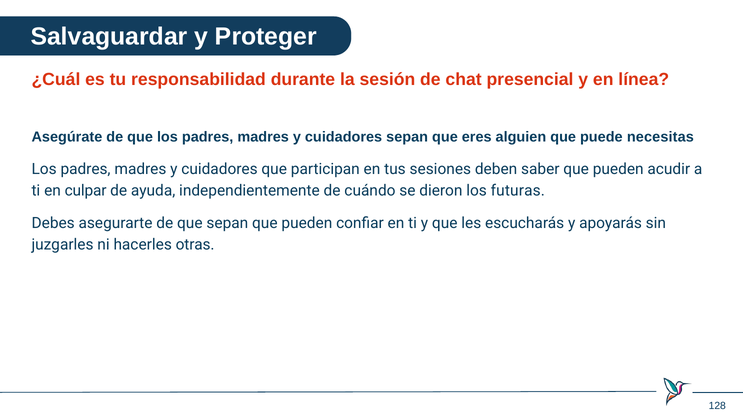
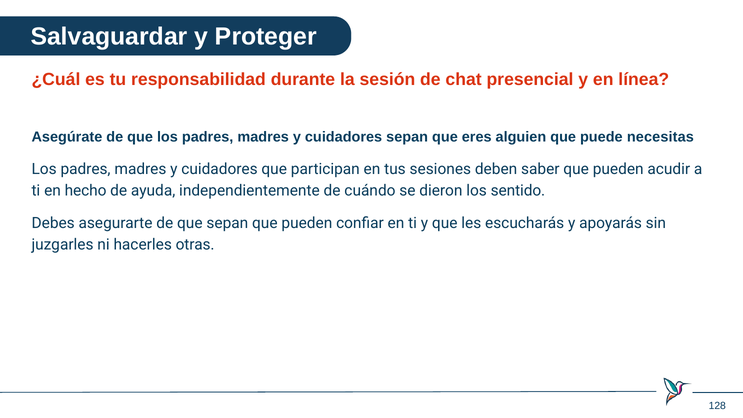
culpar: culpar -> hecho (86, 191)
futuras: futuras -> sentido (518, 191)
